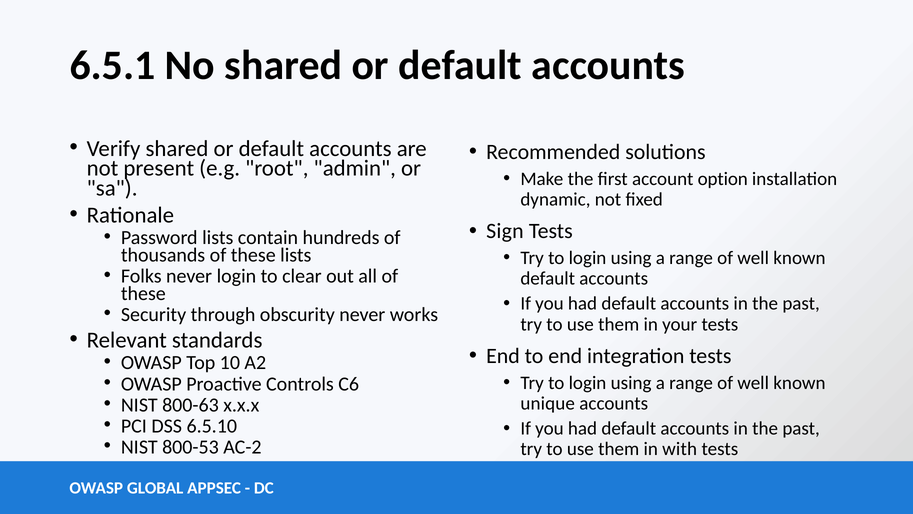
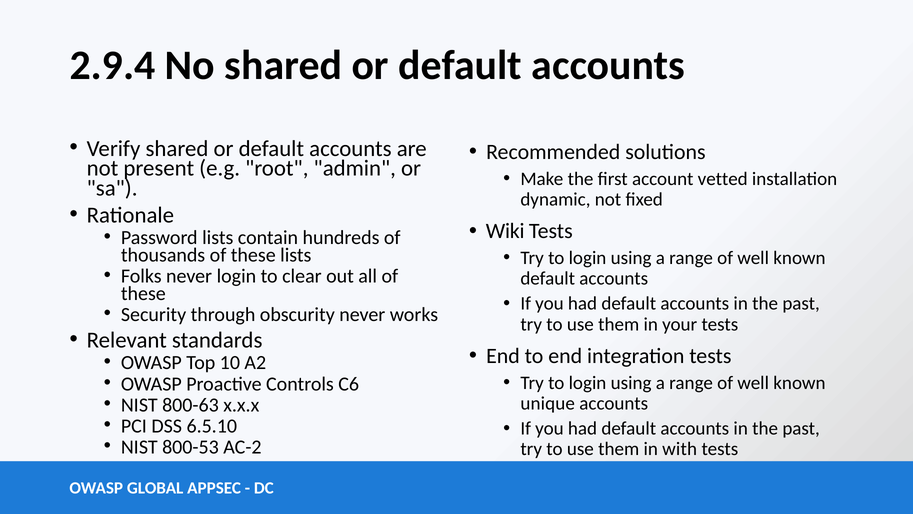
6.5.1: 6.5.1 -> 2.9.4 (113, 66)
option: option -> vetted (723, 179)
Sign: Sign -> Wiki (505, 231)
